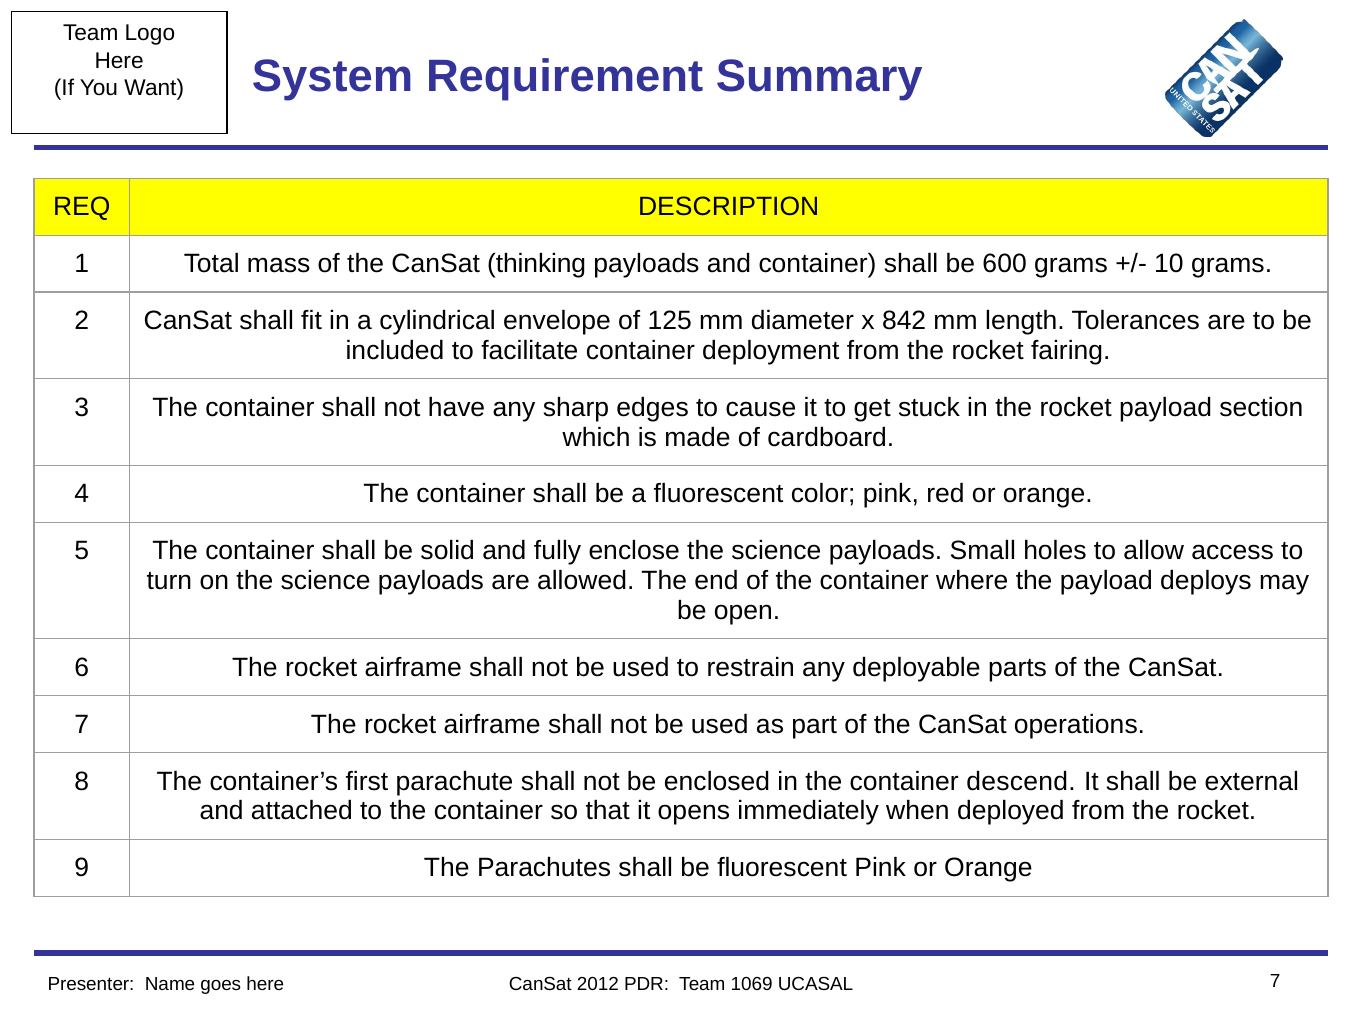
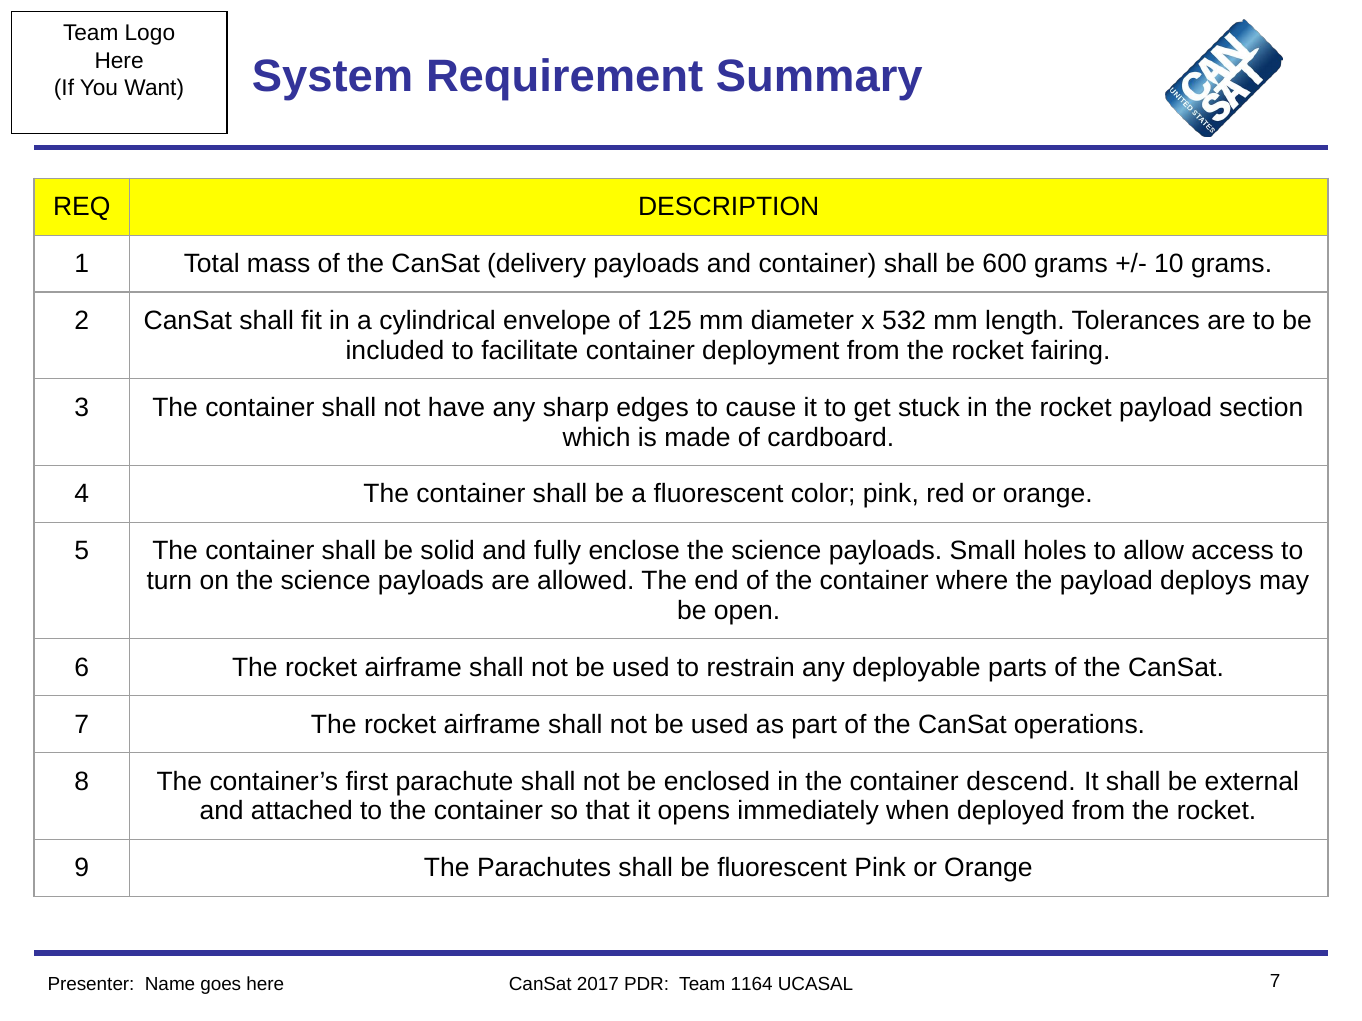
thinking: thinking -> delivery (537, 264)
842: 842 -> 532 (904, 321)
2012: 2012 -> 2017 (598, 984)
1069: 1069 -> 1164 (752, 984)
